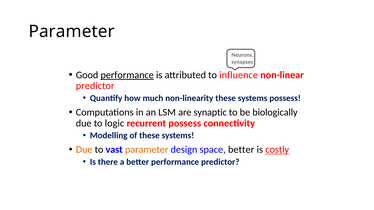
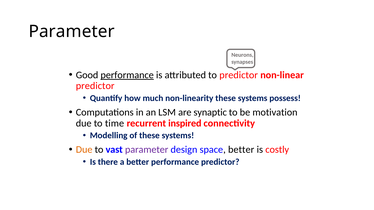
to influence: influence -> predictor (239, 75)
biologically: biologically -> motivation (275, 112)
logic: logic -> time (114, 123)
recurrent possess: possess -> inspired (185, 123)
parameter colour: orange -> purple (147, 150)
costly underline: present -> none (277, 150)
